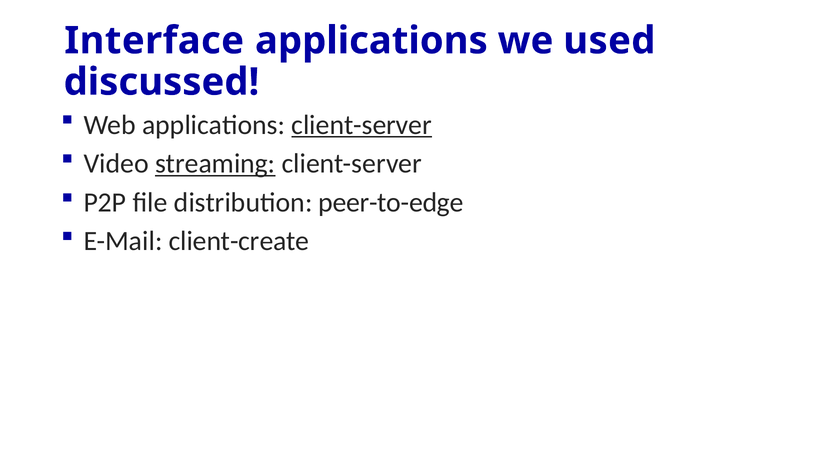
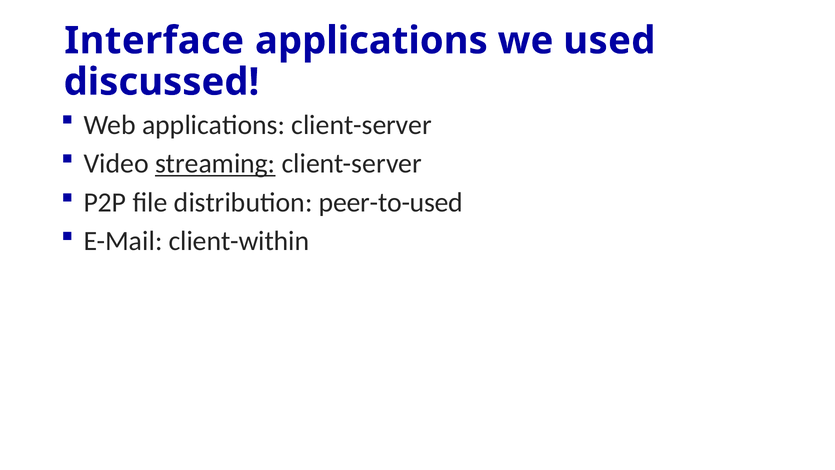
client-server underline: present -> none (362, 125)
peer-to-edge: peer-to-edge -> peer-to-used (391, 202)
client-create: client-create -> client-within (239, 241)
